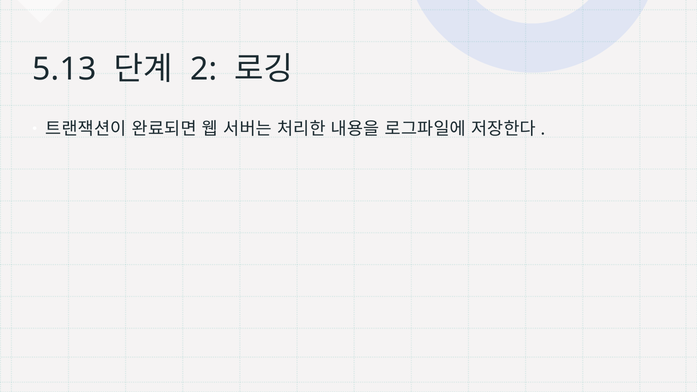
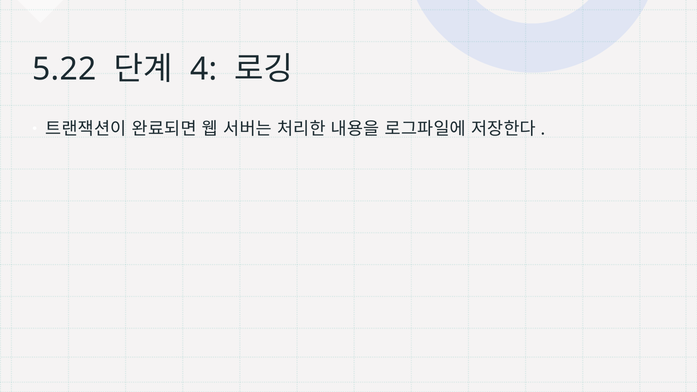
5.13: 5.13 -> 5.22 (64, 69)
2: 2 -> 4 (204, 69)
